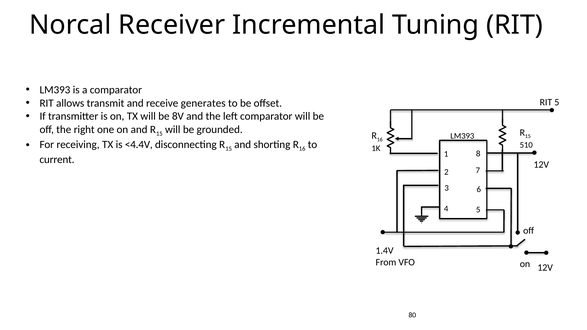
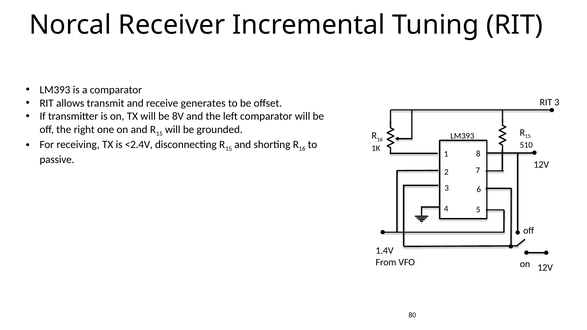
RIT 5: 5 -> 3 (557, 102)
<4.4V: <4.4V -> <2.4V (139, 145)
current: current -> passive (57, 160)
